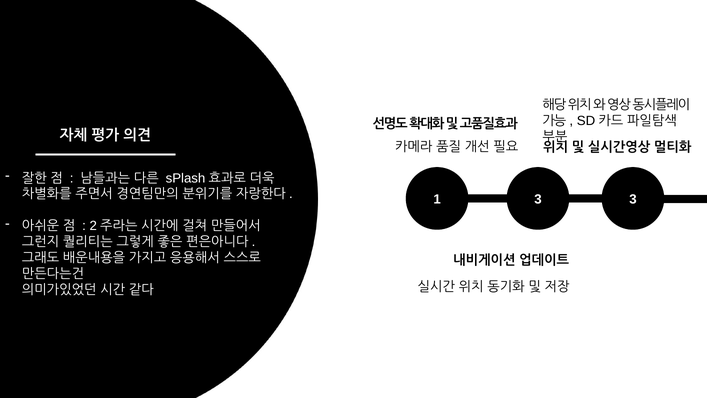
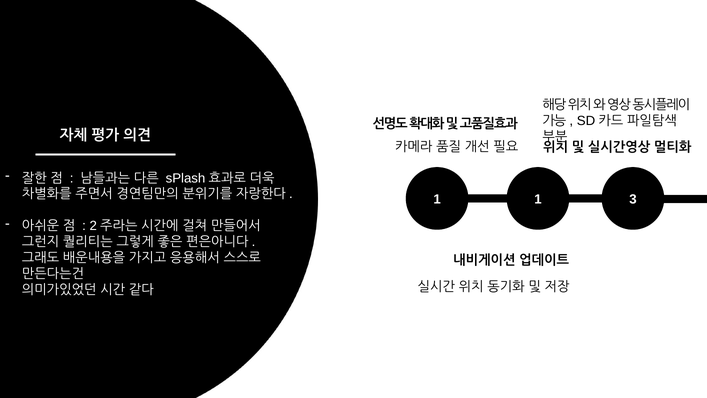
1 3: 3 -> 1 (538, 199)
